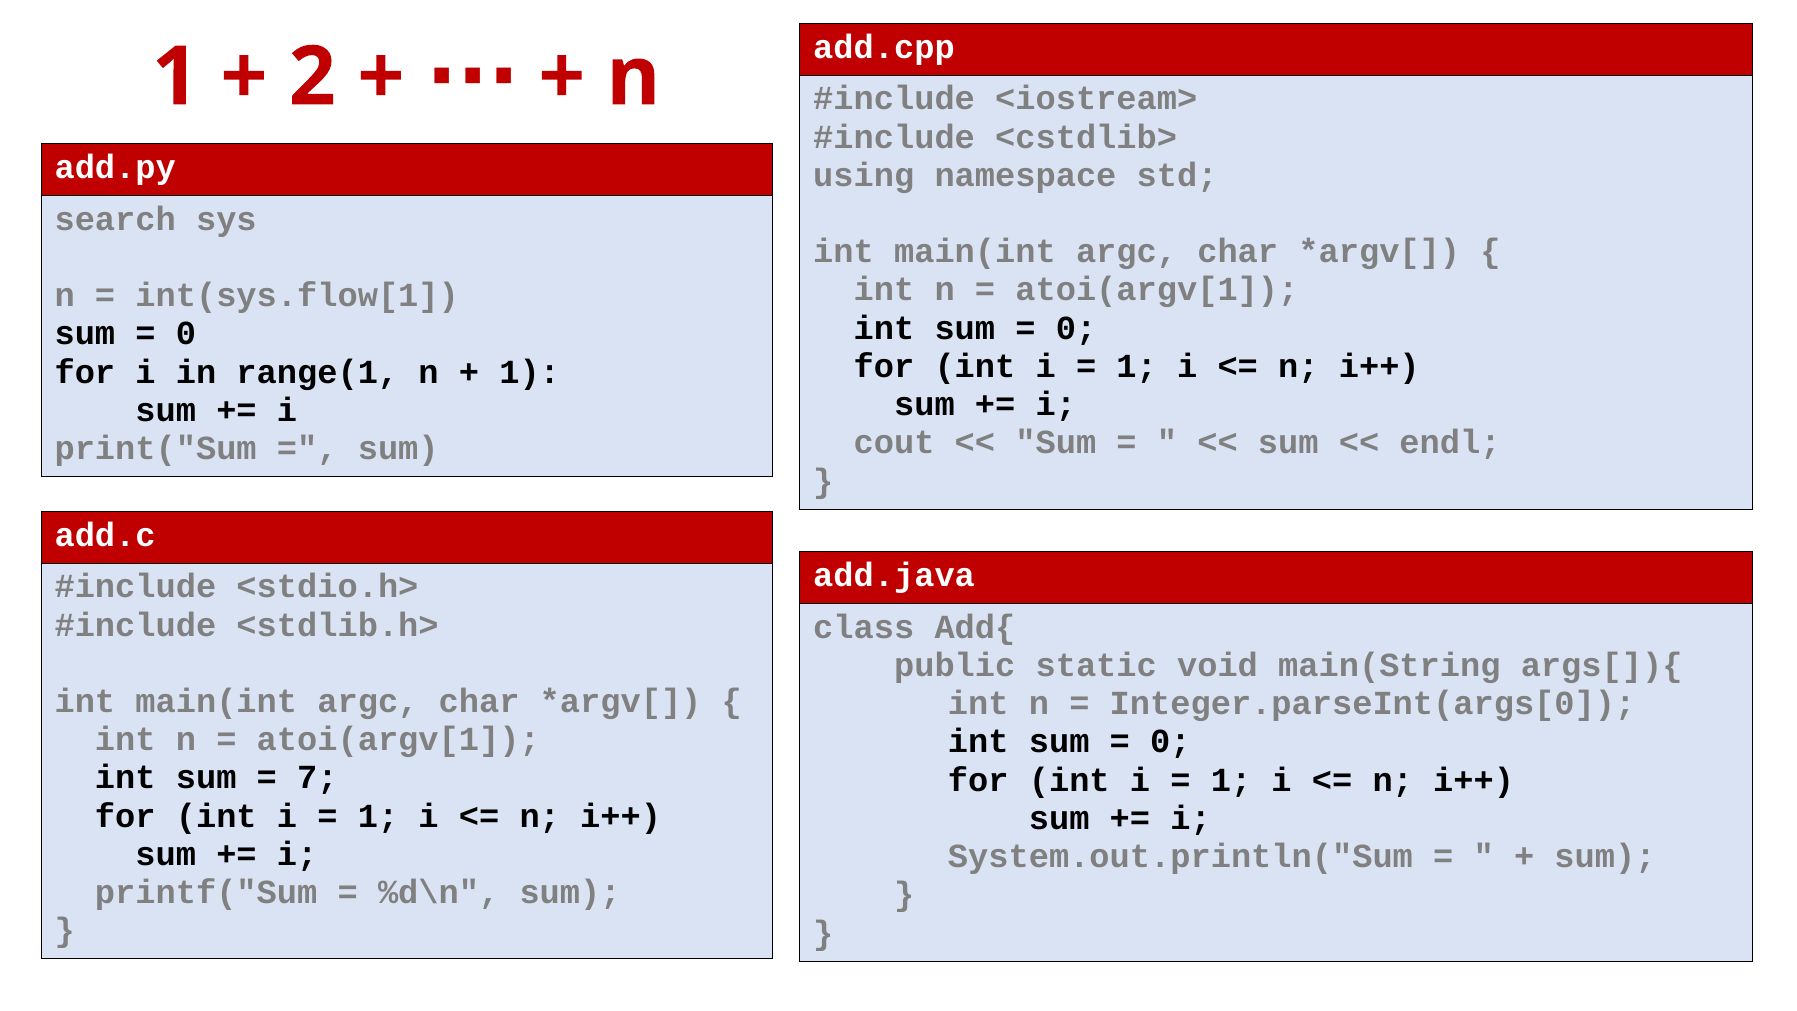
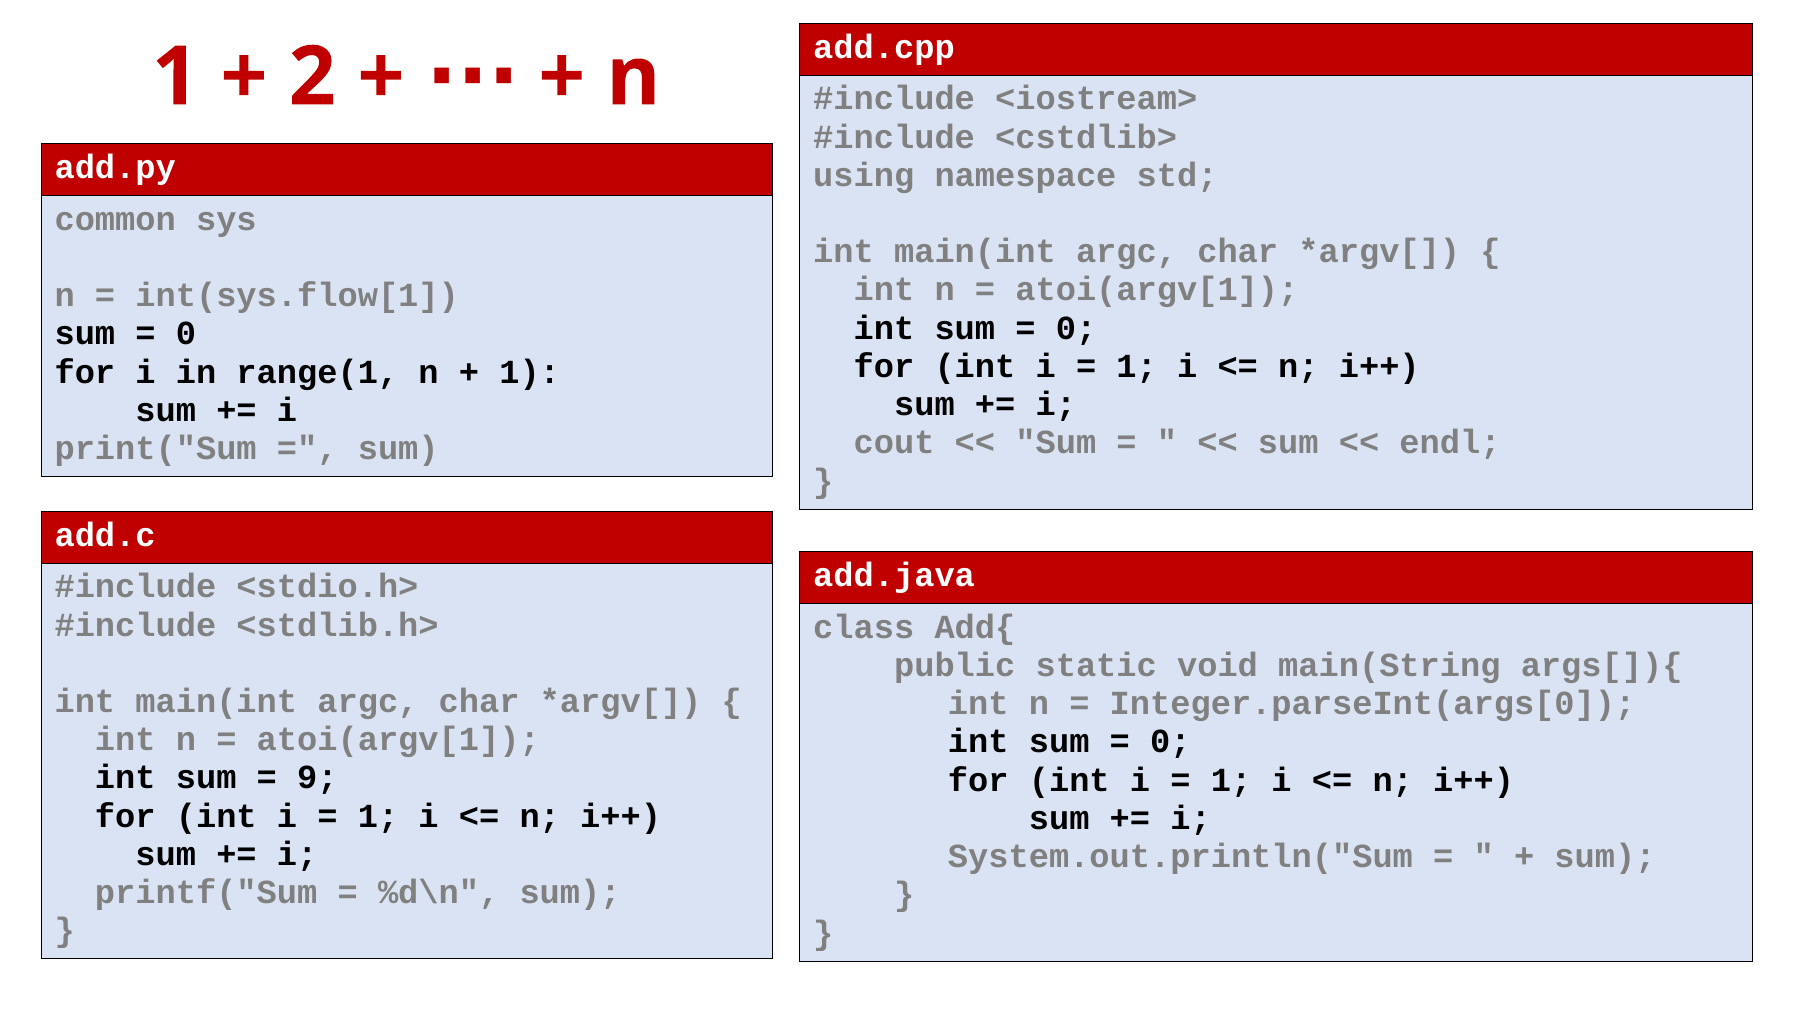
search: search -> common (115, 219)
7: 7 -> 9 (317, 778)
